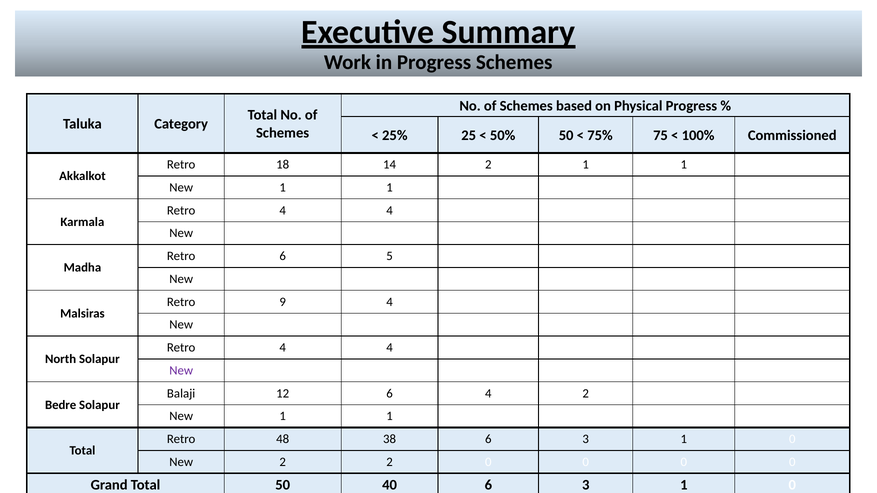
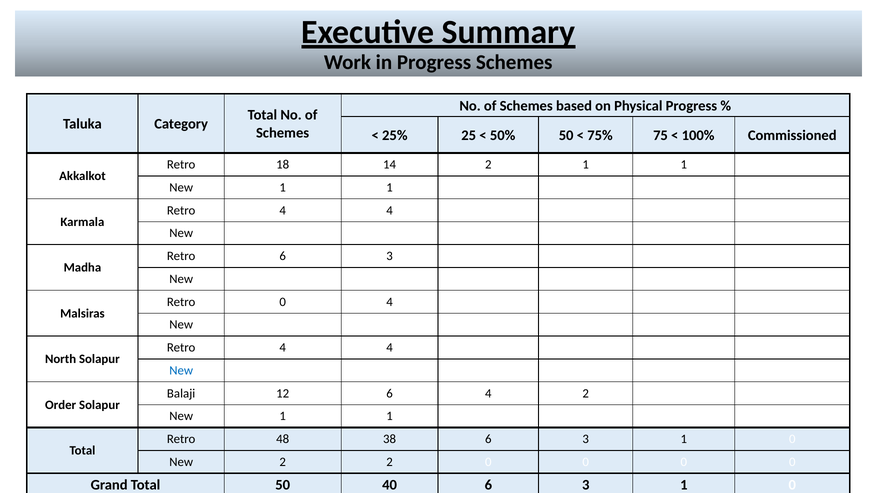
Retro 6 5: 5 -> 3 (390, 256)
Retro 9: 9 -> 0 (283, 302)
New colour: purple -> blue (181, 371)
Bedre: Bedre -> Order (61, 405)
